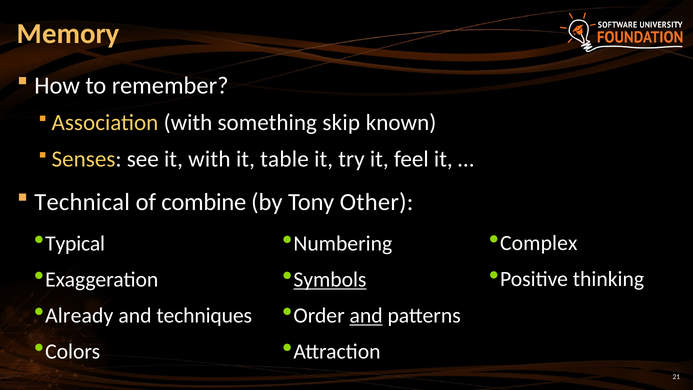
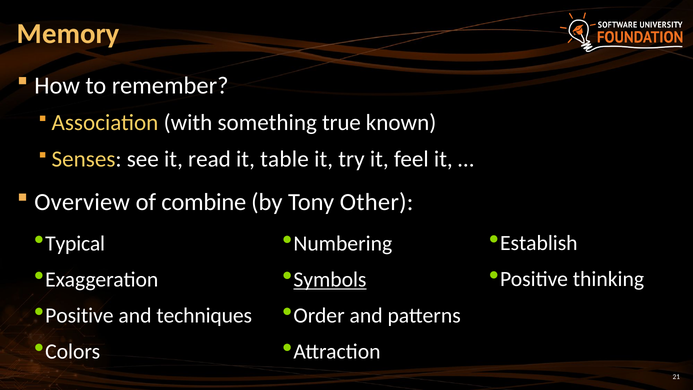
skip: skip -> true (341, 123)
it with: with -> read (209, 159)
Technical: Technical -> Overview (82, 202)
Complex: Complex -> Establish (539, 243)
Already: Already -> Positive (79, 316)
and underline: present -> none (366, 316)
